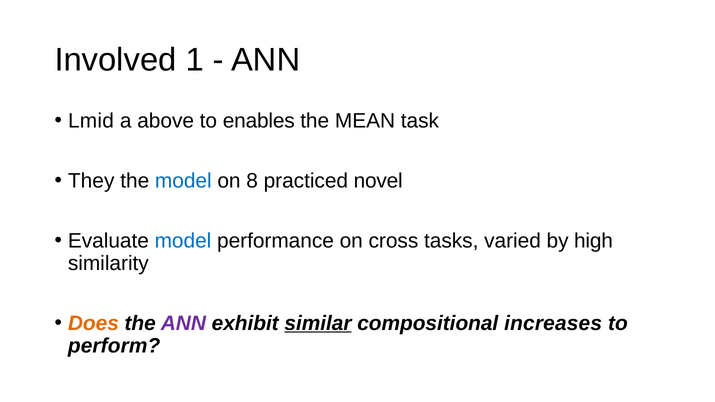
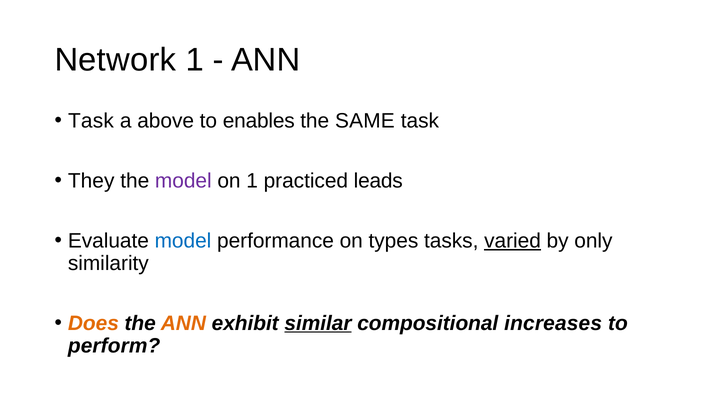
Involved: Involved -> Network (115, 60)
Lmid: Lmid -> Task (91, 121)
MEAN: MEAN -> SAME (365, 121)
model colour: blue -> purple (183, 181)
on 8: 8 -> 1 (252, 181)
novel: novel -> leads (378, 181)
cross: cross -> types (393, 241)
varied underline: none -> present (513, 241)
high: high -> only (593, 241)
ANN colour: purple -> orange (183, 323)
